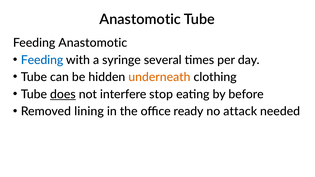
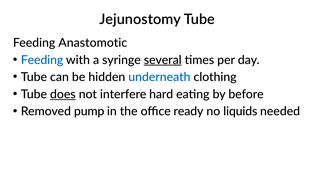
Anastomotic: Anastomotic -> Jejunostomy (140, 20)
several underline: none -> present (163, 60)
underneath colour: orange -> blue (159, 77)
stop: stop -> hard (161, 94)
lining: lining -> pump (89, 112)
attack: attack -> liquids (240, 112)
